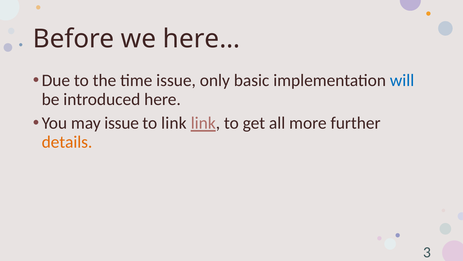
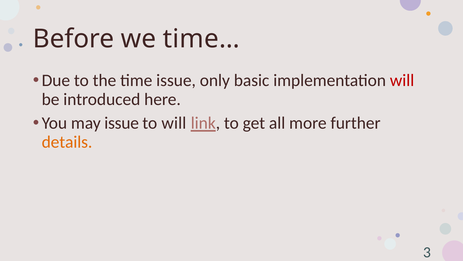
here…: here… -> time… (201, 39)
will colour: blue -> red (402, 80)
to link: link -> will (174, 123)
